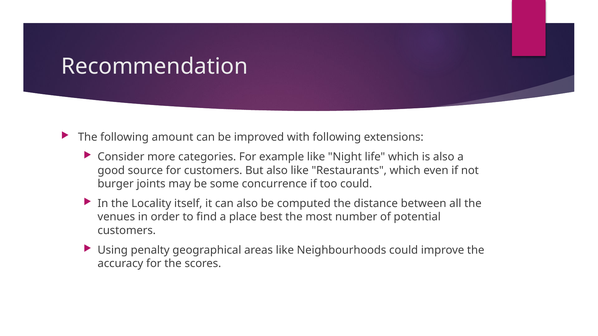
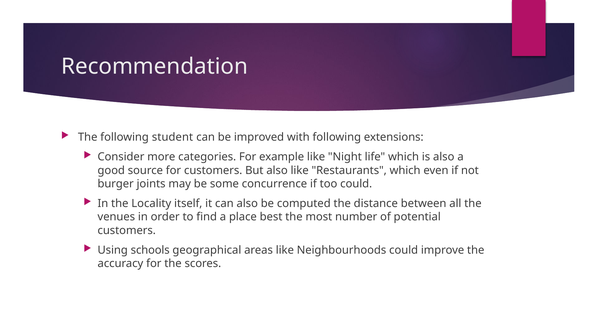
amount: amount -> student (172, 137)
penalty: penalty -> schools (150, 250)
